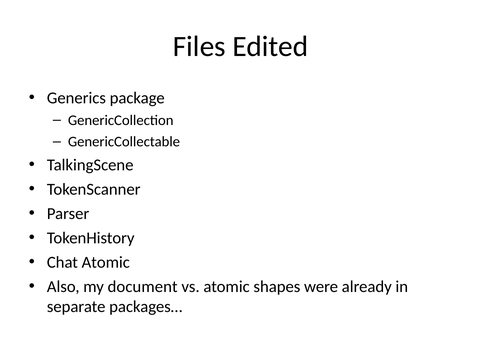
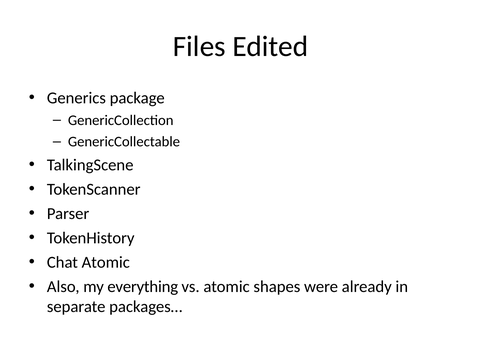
document: document -> everything (143, 286)
